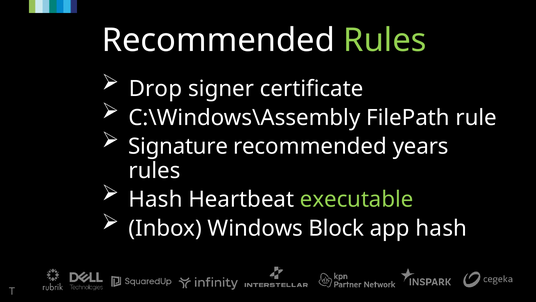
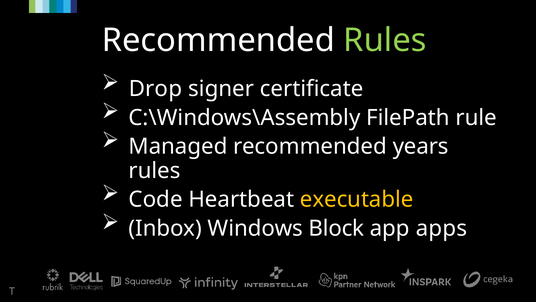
Signature: Signature -> Managed (178, 146)
Hash: Hash -> Code (156, 199)
executable colour: light green -> yellow (357, 199)
app hash: hash -> apps (441, 228)
